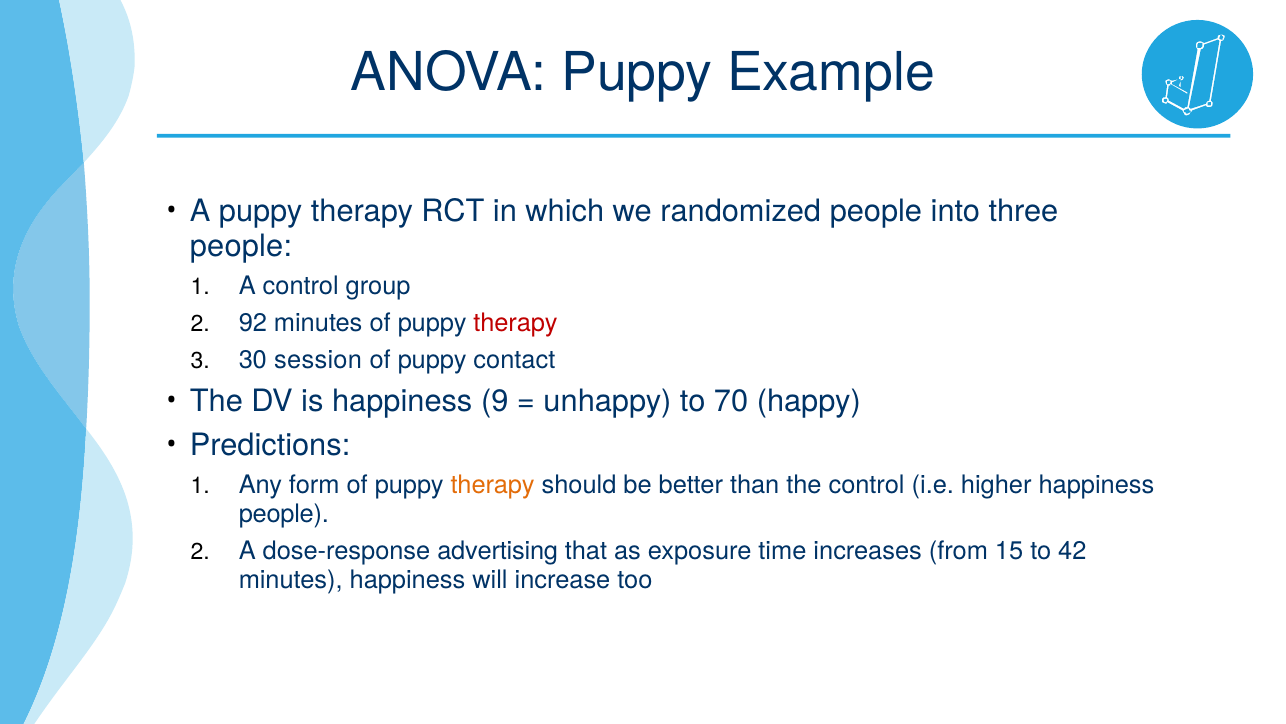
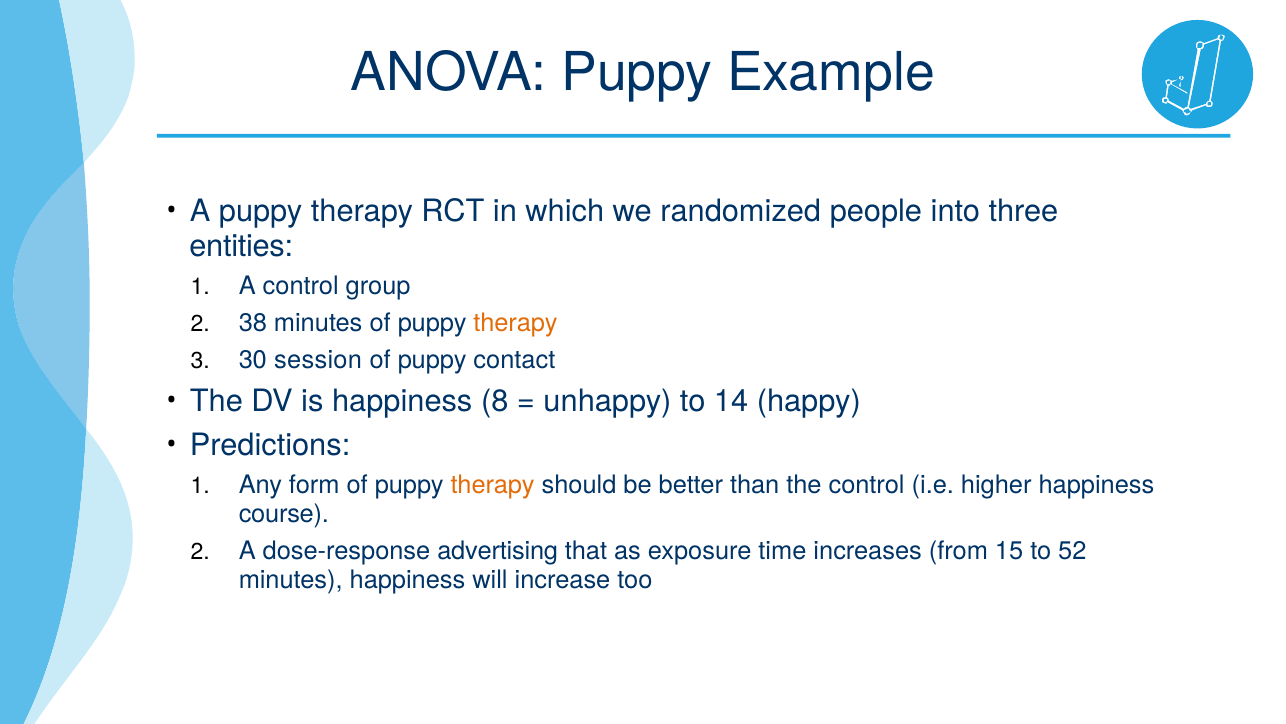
people: people -> entities (241, 247)
92: 92 -> 38 (253, 323)
therapy colour: red -> orange (516, 323)
9: 9 -> 8 (495, 401)
70: 70 -> 14 (731, 401)
people: people -> course (284, 514)
42: 42 -> 52 (1072, 551)
